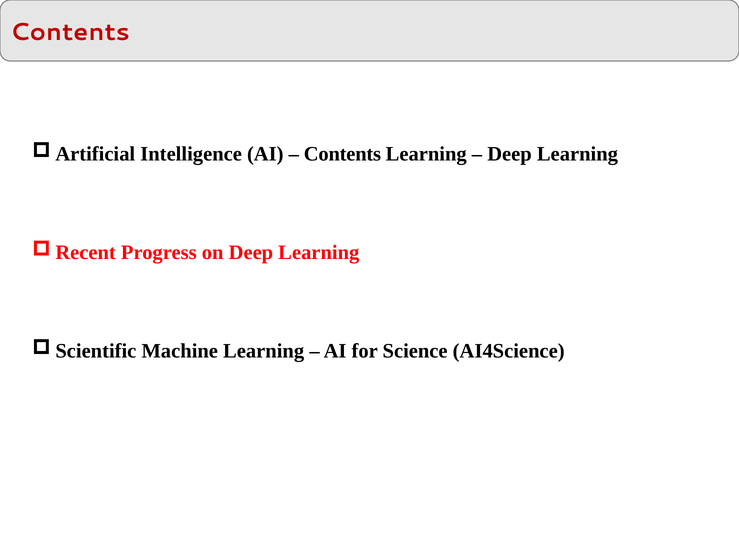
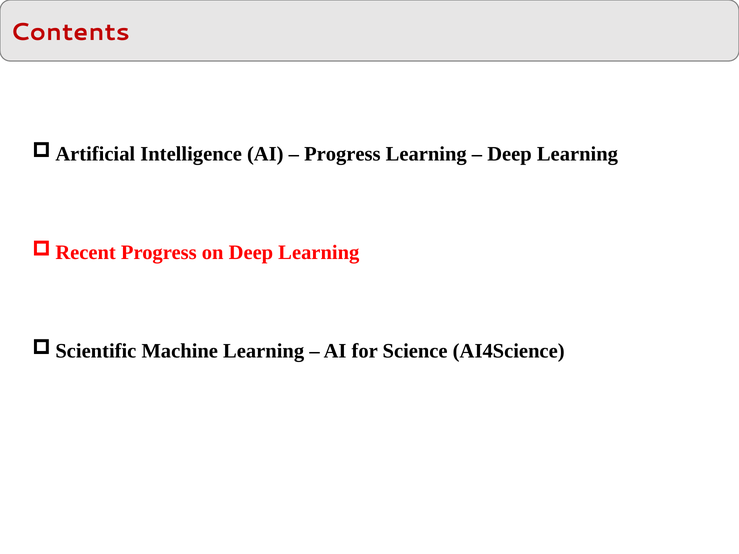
Contents: Contents -> Progress (342, 154)
